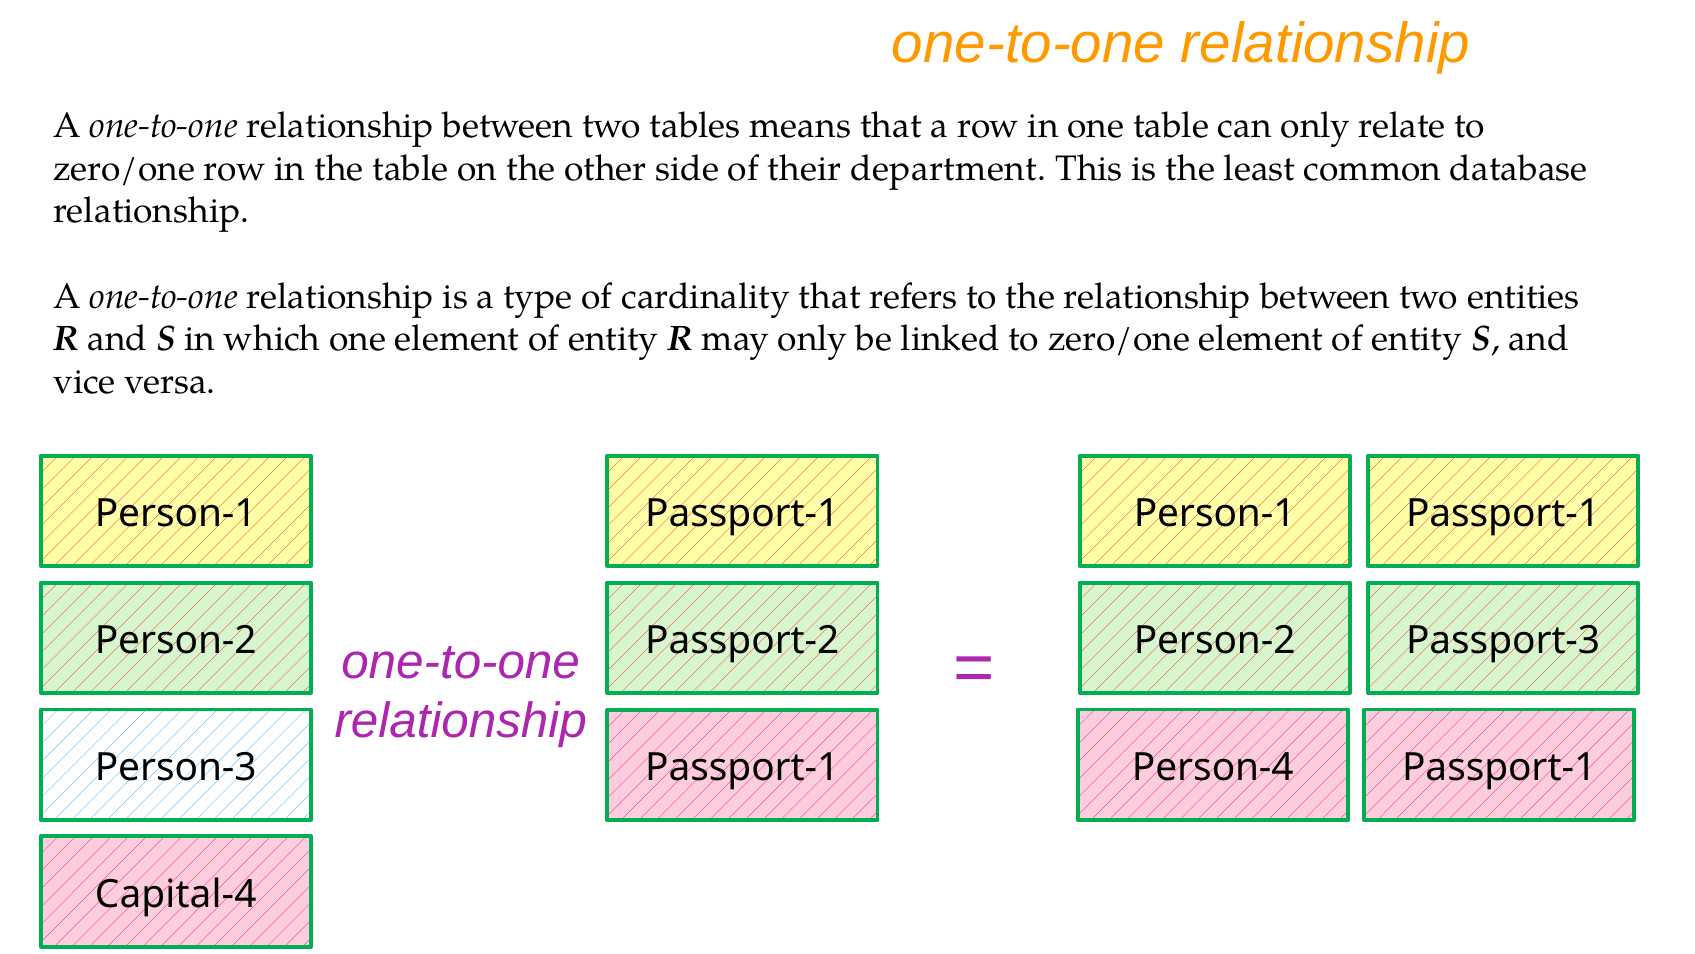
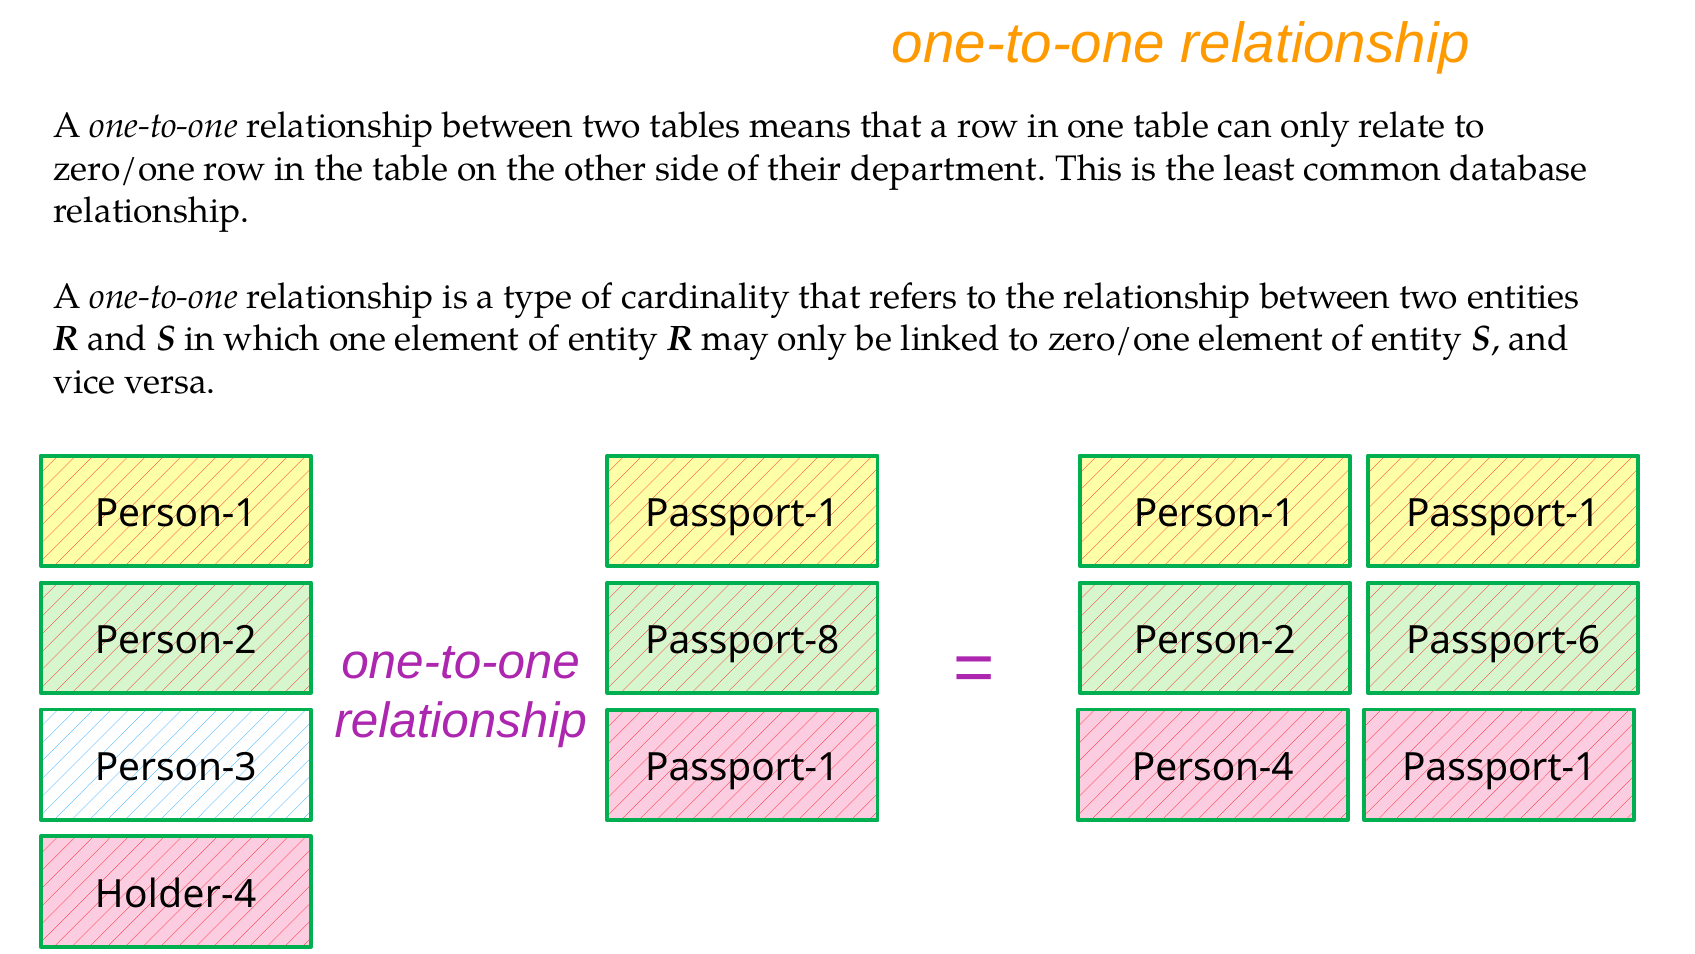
Passport-2: Passport-2 -> Passport-8 (742, 640)
Passport-3: Passport-3 -> Passport-6 (1503, 640)
Capital-4: Capital-4 -> Holder-4 (176, 894)
